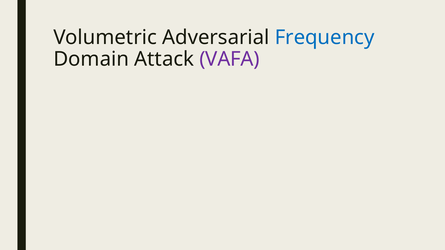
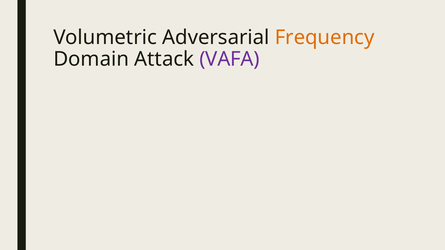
Frequency colour: blue -> orange (325, 37)
